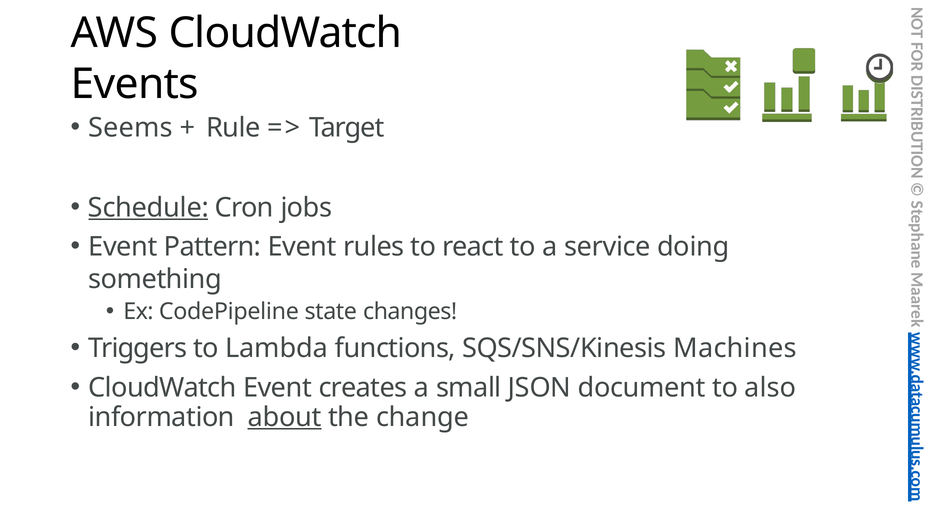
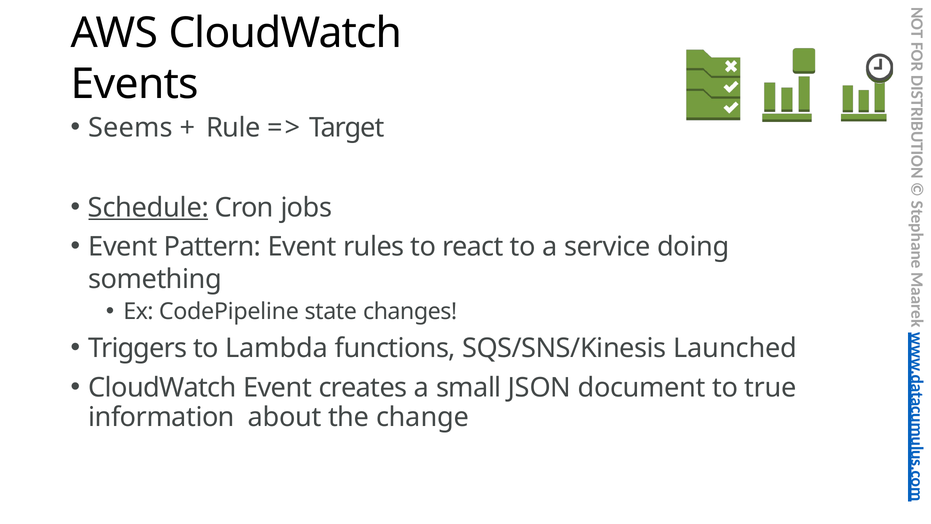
Machines: Machines -> Launched (735, 348)
also: also -> true (770, 388)
about underline: present -> none (285, 417)
